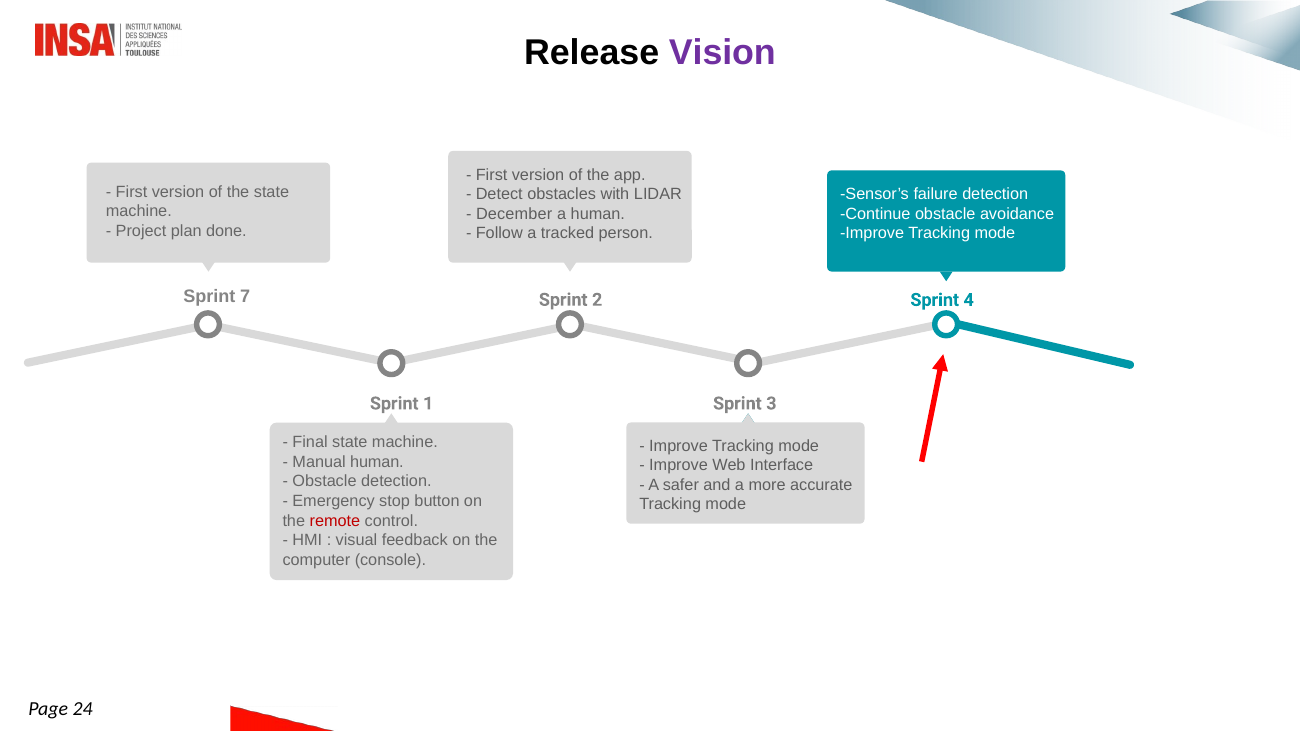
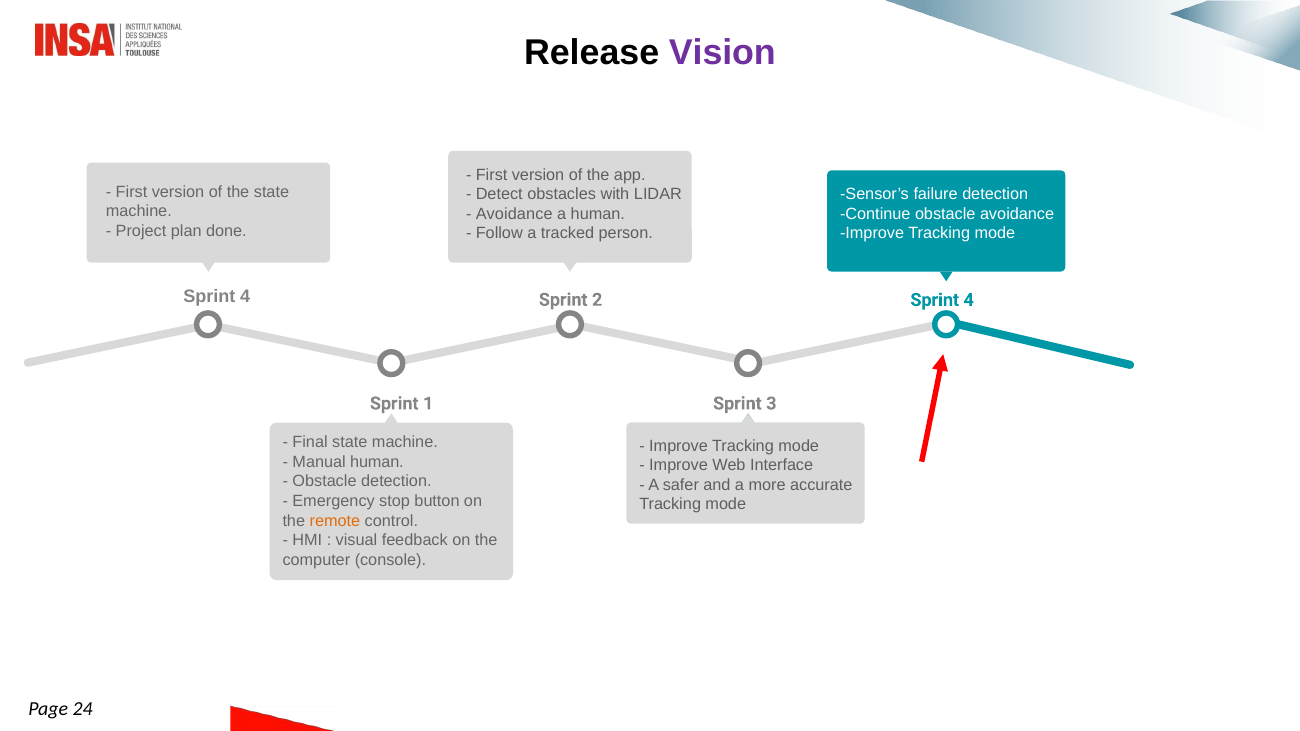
December: December -> Avoidance (514, 214)
7: 7 -> 4 (245, 297)
remote colour: red -> orange (335, 521)
